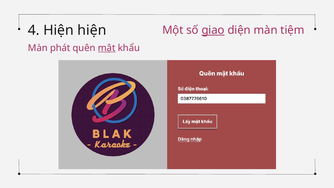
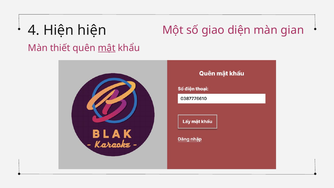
giao underline: present -> none (213, 30)
tiệm: tiệm -> gian (292, 30)
phát: phát -> thiết (60, 48)
